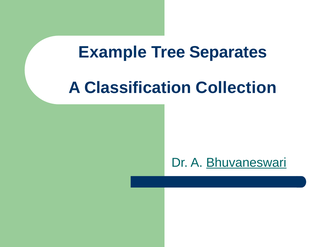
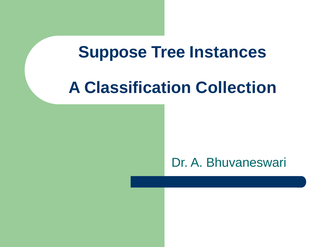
Example: Example -> Suppose (113, 52)
Separates: Separates -> Instances (228, 52)
Bhuvaneswari underline: present -> none (246, 162)
